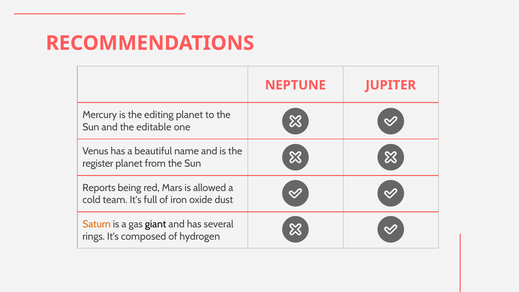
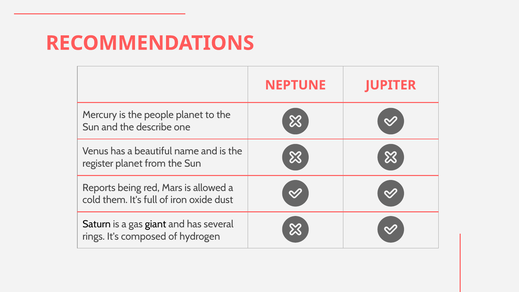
editing: editing -> people (159, 115)
editable: editable -> describe (154, 127)
team: team -> them (115, 200)
Saturn colour: orange -> black (97, 224)
